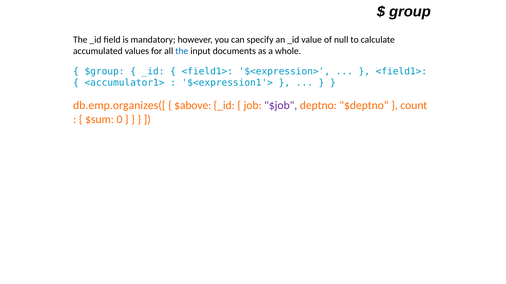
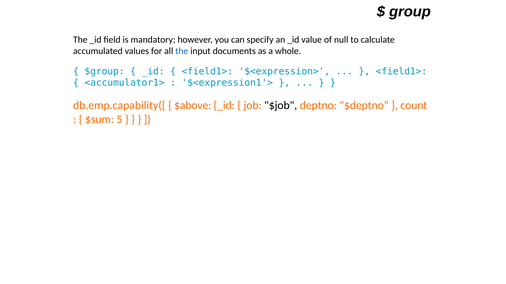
db.emp.organizes([: db.emp.organizes([ -> db.emp.capability([ (119, 106)
$job colour: purple -> black (281, 106)
0: 0 -> 5 (119, 120)
